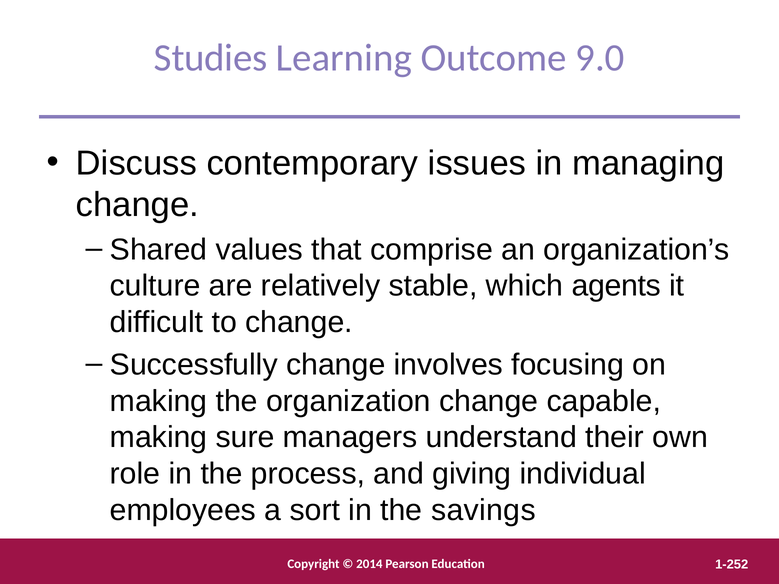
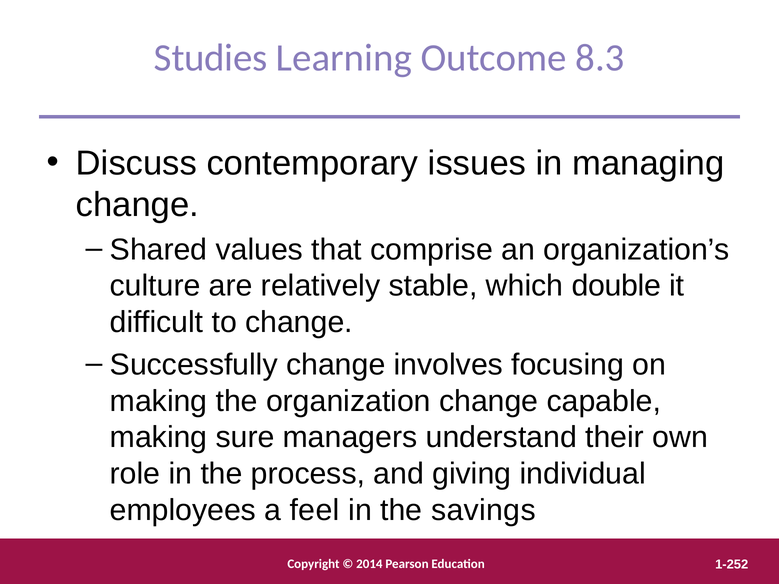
9.0: 9.0 -> 8.3 (600, 58)
agents: agents -> double (616, 286)
sort: sort -> feel (315, 510)
